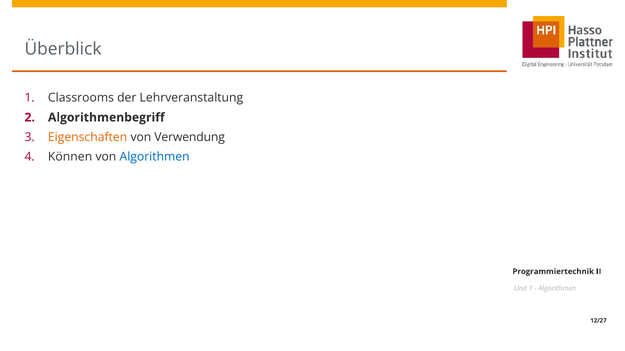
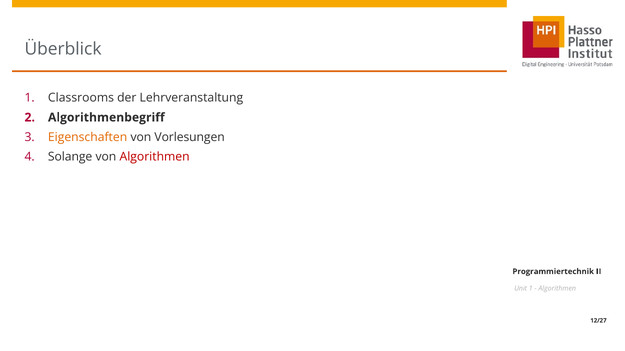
Verwendung: Verwendung -> Vorlesungen (190, 137)
Können: Können -> Solange (70, 157)
Algorithmen colour: blue -> red (155, 157)
